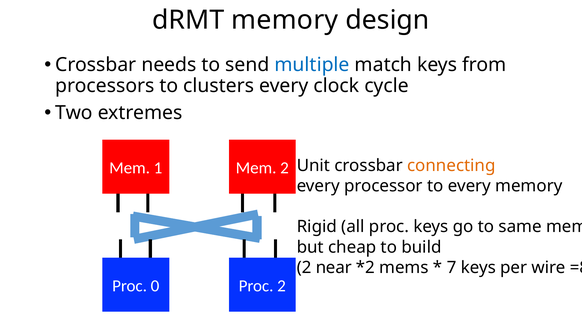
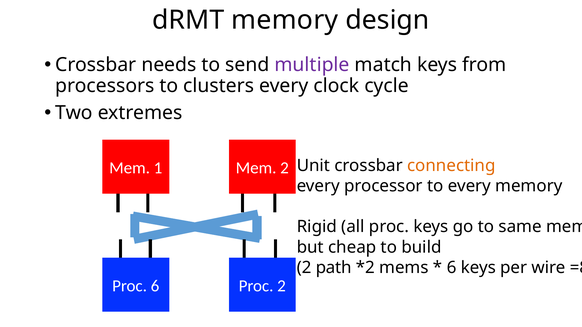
multiple colour: blue -> purple (312, 65)
near: near -> path (334, 268)
7: 7 -> 6 (452, 268)
Proc 0: 0 -> 6 (155, 286)
